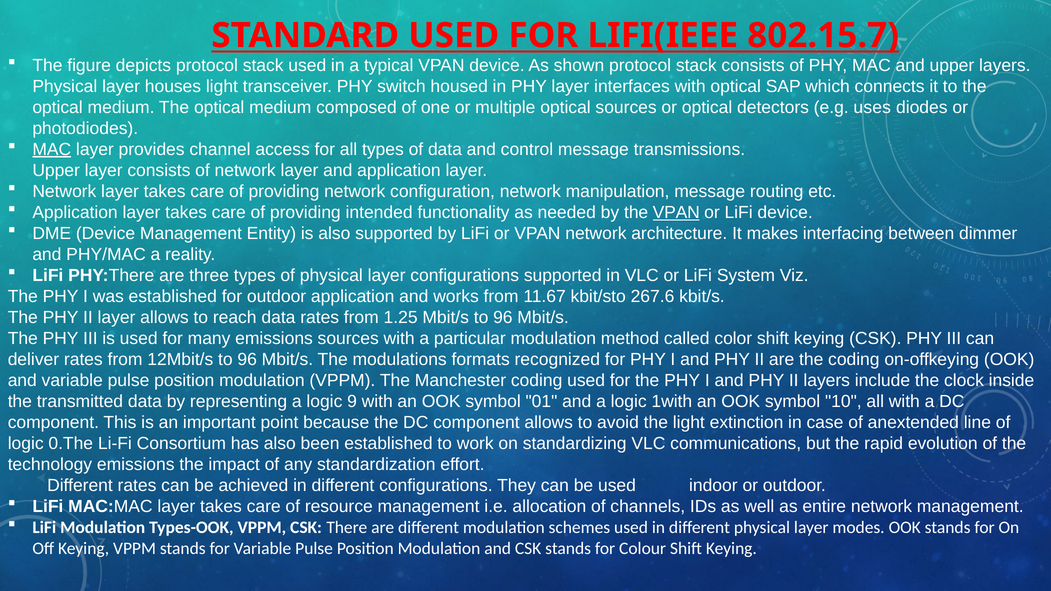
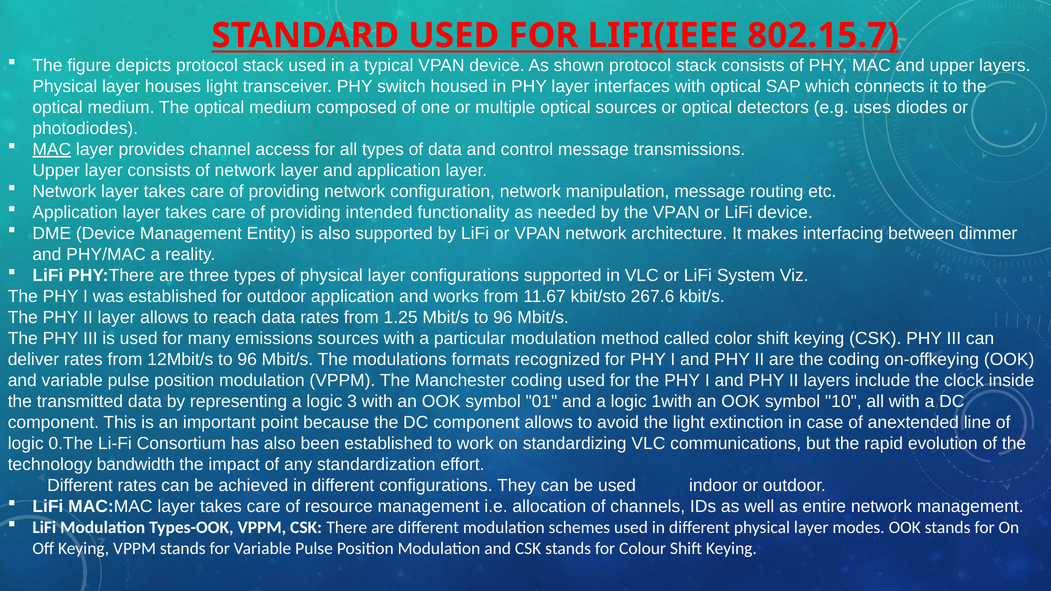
VPAN underline: present -> none (676, 212)
9: 9 -> 3 (352, 401)
technology emissions: emissions -> bandwidth (136, 464)
